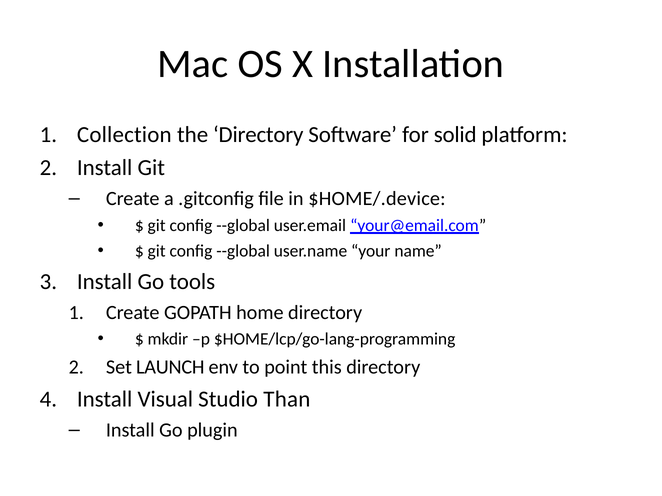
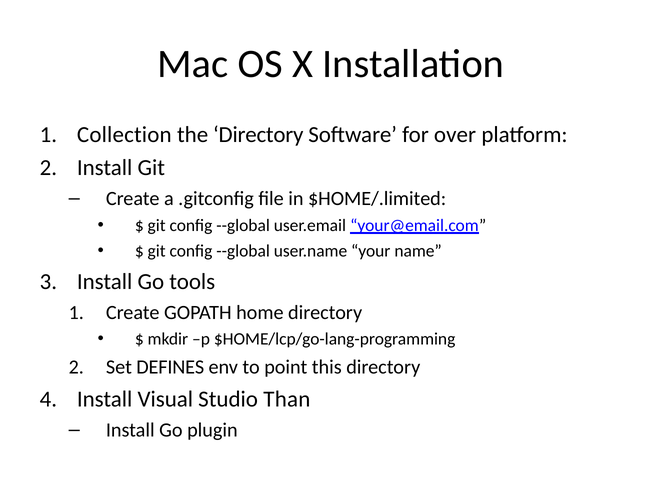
solid: solid -> over (455, 135)
$HOME/.device: $HOME/.device -> $HOME/.limited (377, 199)
LAUNCH: LAUNCH -> DEFINES (170, 368)
